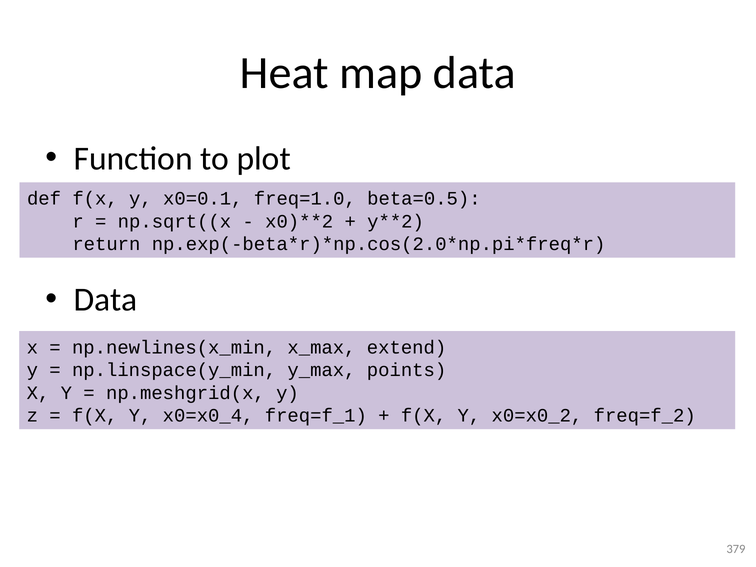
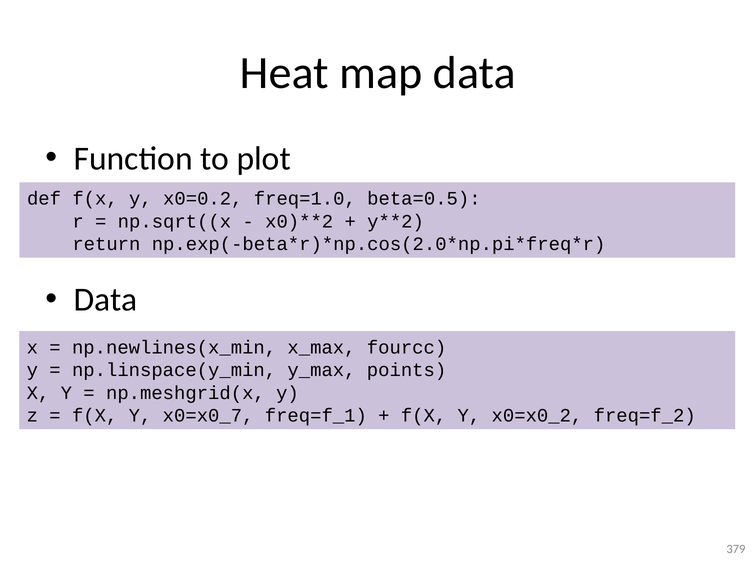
x0=0.1: x0=0.1 -> x0=0.2 (203, 199)
extend: extend -> fourcc (407, 347)
x0=x0_4: x0=x0_4 -> x0=x0_7 (208, 416)
